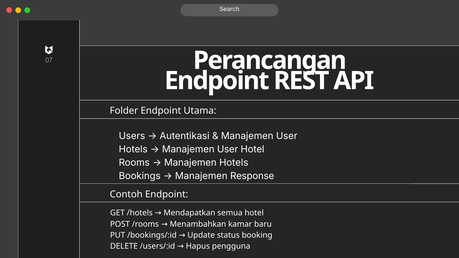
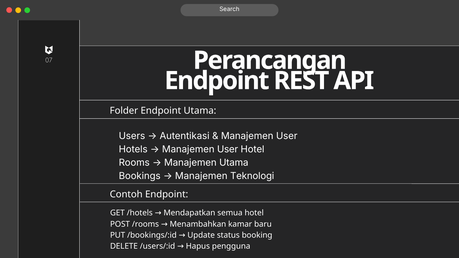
Manajemen Hotels: Hotels -> Utama (234, 163)
Response: Response -> Teknologi (252, 176)
